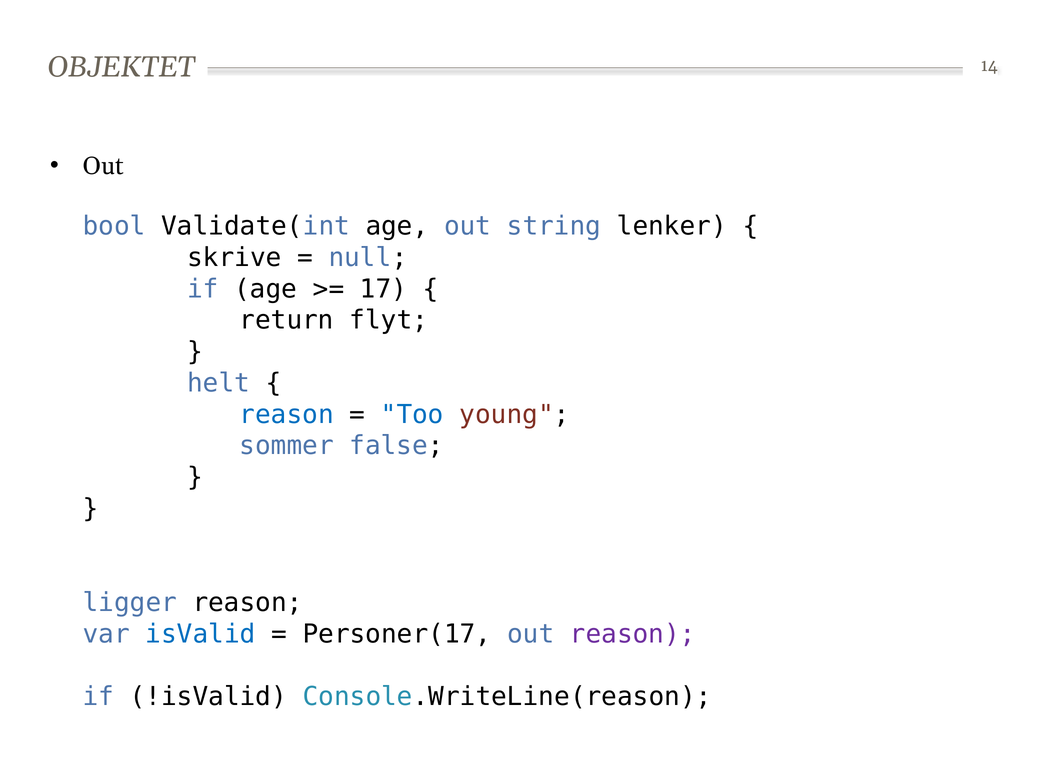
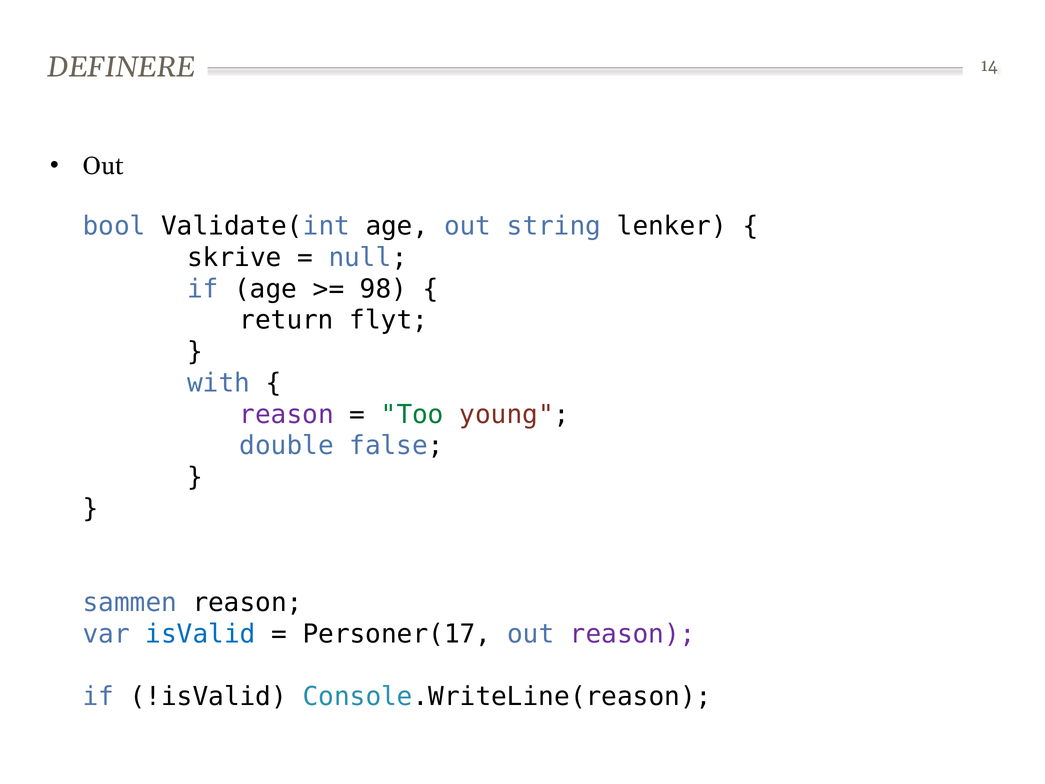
OBJEKTET: OBJEKTET -> DEFINERE (121, 67)
17: 17 -> 98 (384, 289)
helt: helt -> with (219, 383)
reason colour: blue -> purple (287, 414)
Too colour: blue -> green (412, 414)
sommer: sommer -> double (287, 446)
ligger: ligger -> sammen (130, 602)
